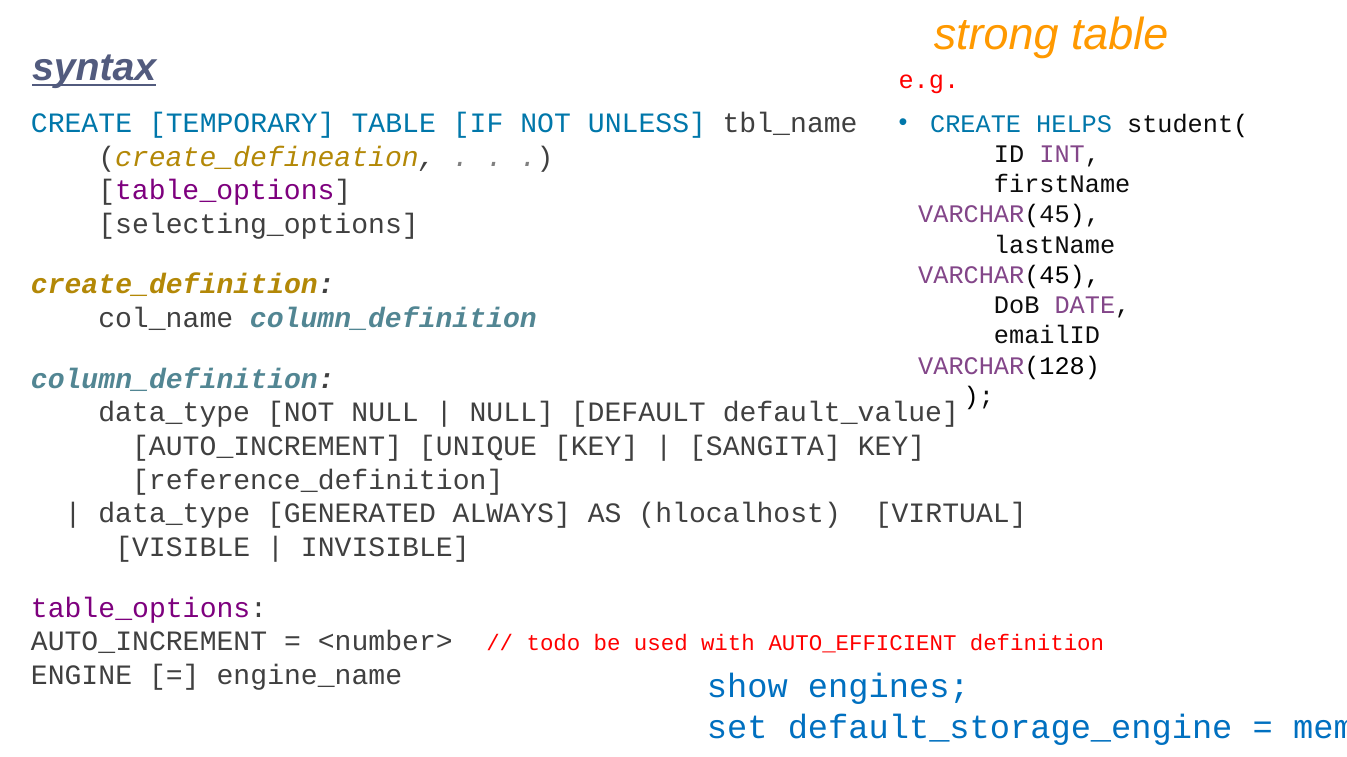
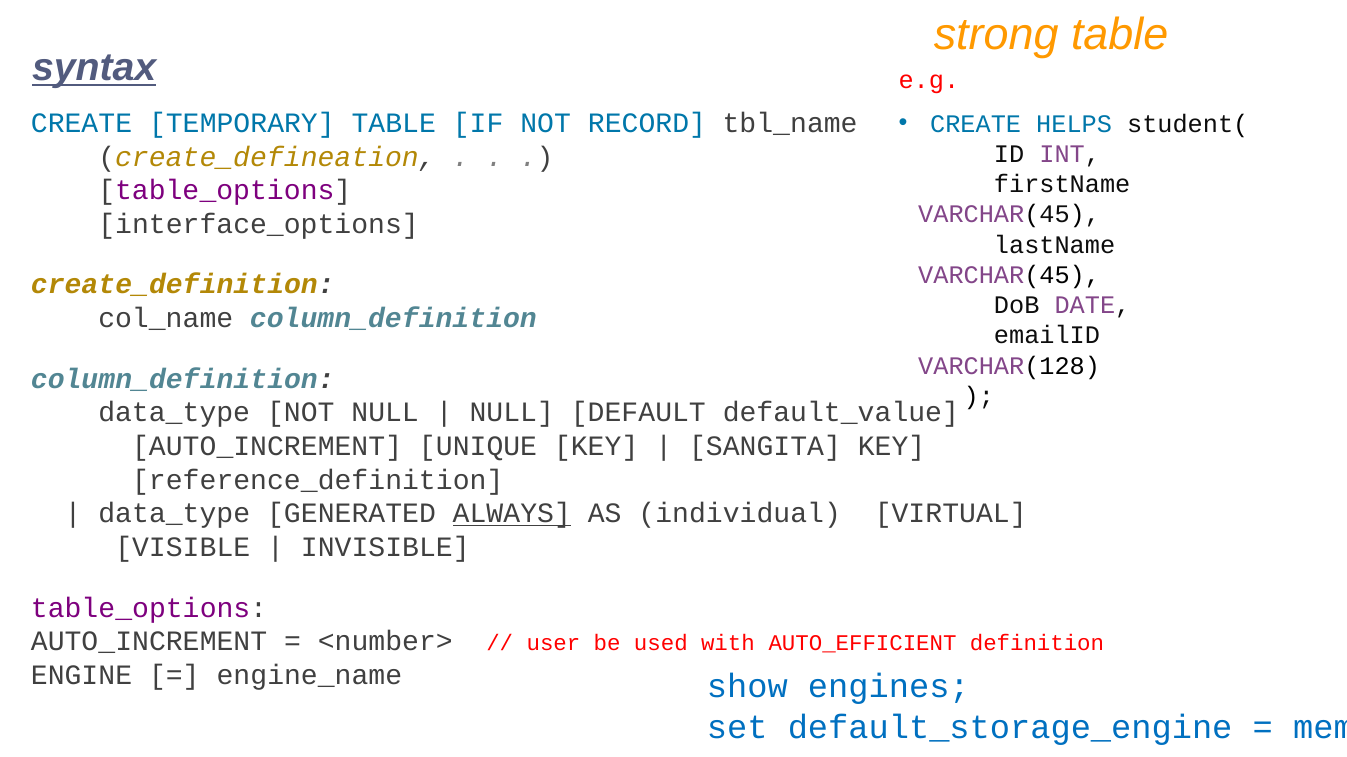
UNLESS: UNLESS -> RECORD (647, 123)
selecting_options: selecting_options -> interface_options (259, 224)
ALWAYS underline: none -> present (512, 514)
hlocalhost: hlocalhost -> individual (740, 514)
todo: todo -> user (553, 644)
